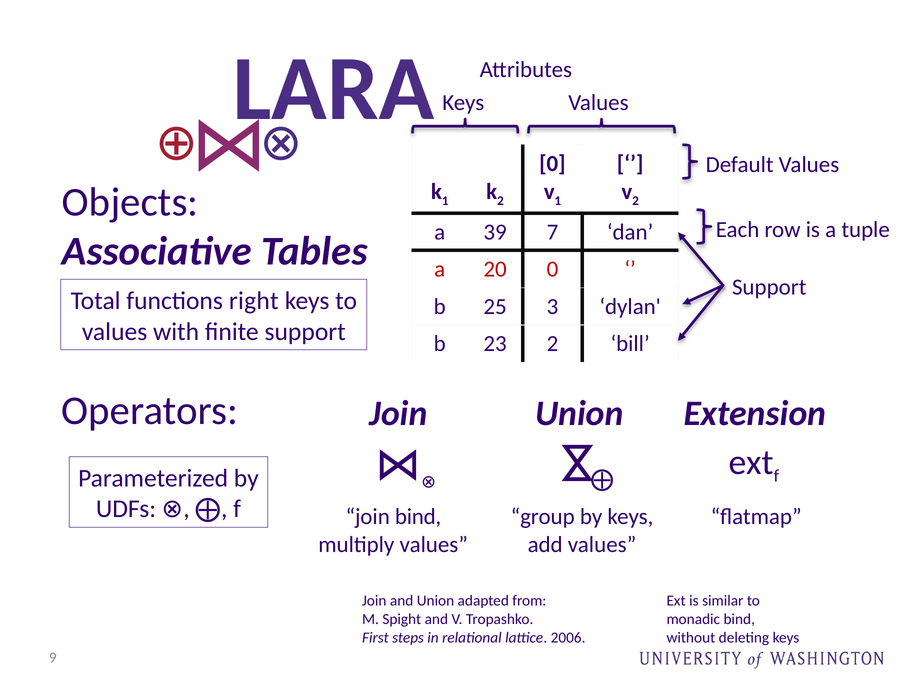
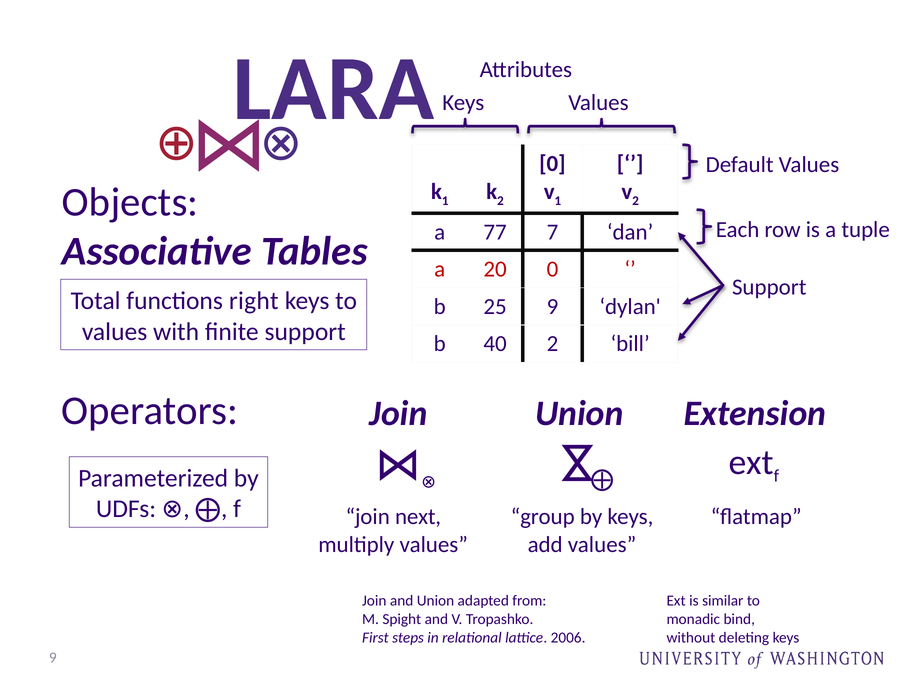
39: 39 -> 77 (495, 232)
25 3: 3 -> 9 (552, 307)
23: 23 -> 40 (495, 344)
join bind: bind -> next (418, 517)
